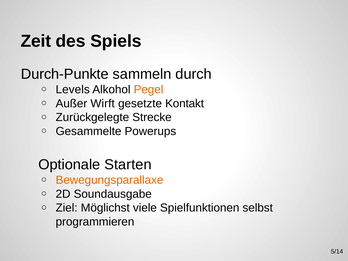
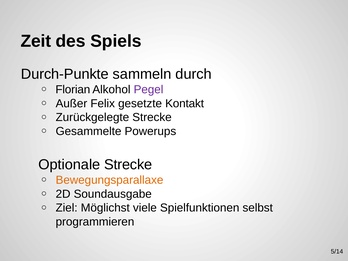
Levels: Levels -> Florian (73, 90)
Pegel colour: orange -> purple (149, 90)
Wirft: Wirft -> Felix (103, 103)
Optionale Starten: Starten -> Strecke (128, 165)
